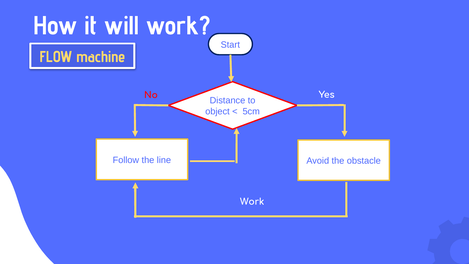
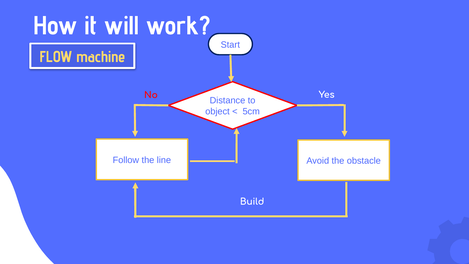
Work: Work -> Build (252, 202)
